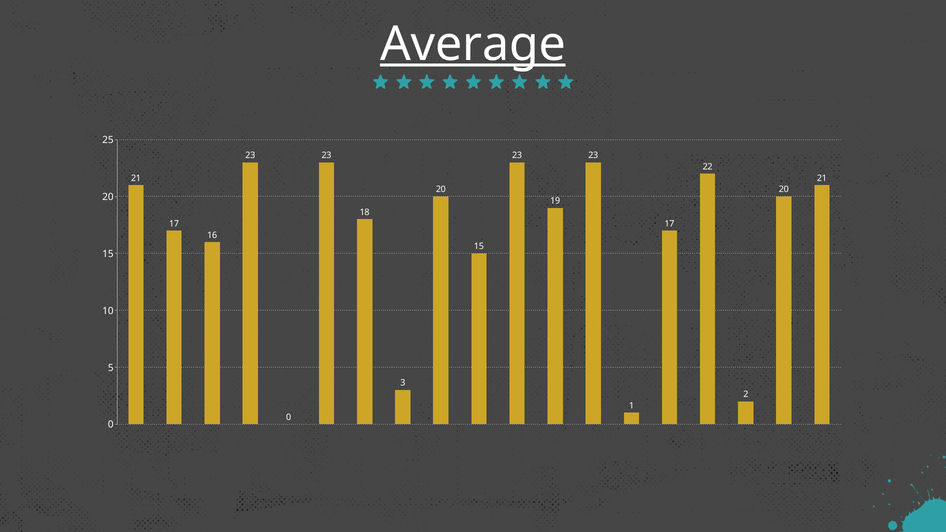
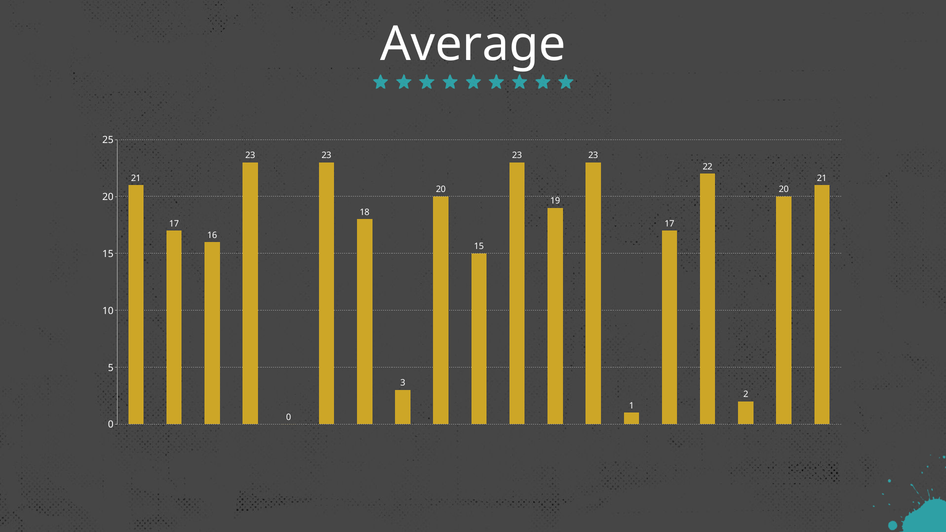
Average underline: present -> none (473, 44)
